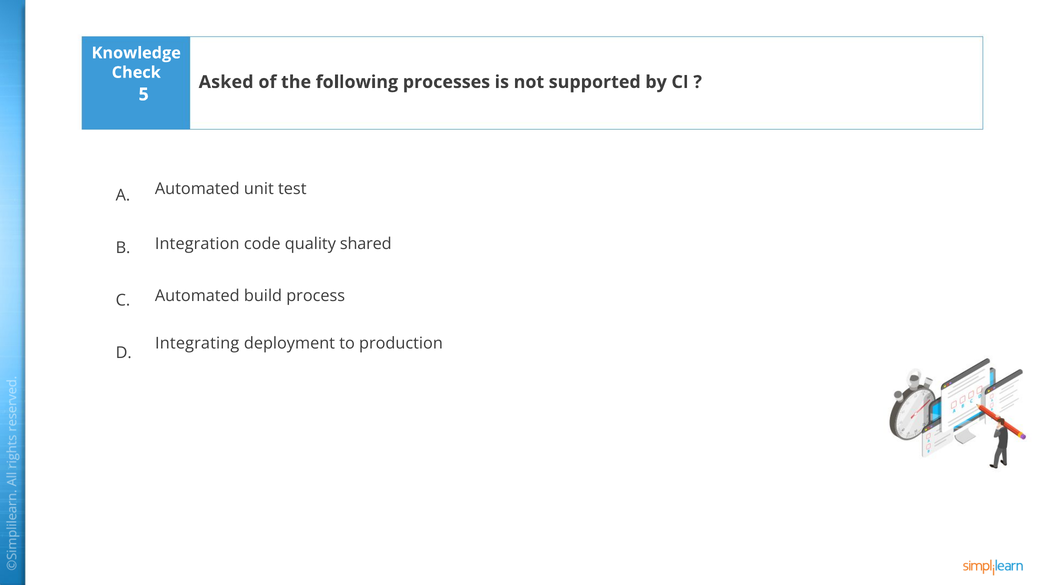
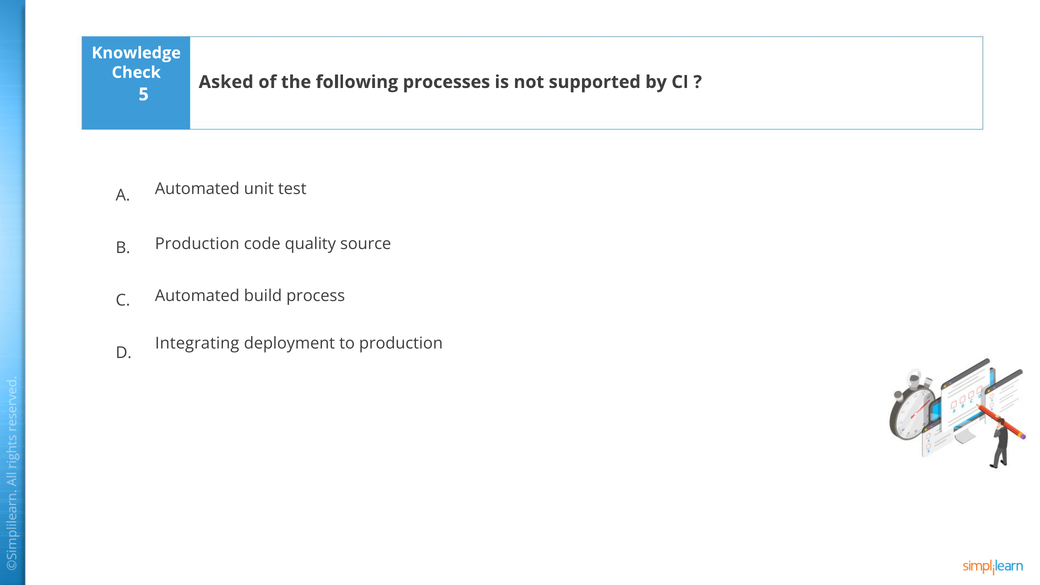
Integration: Integration -> Production (197, 244)
shared: shared -> source (366, 244)
